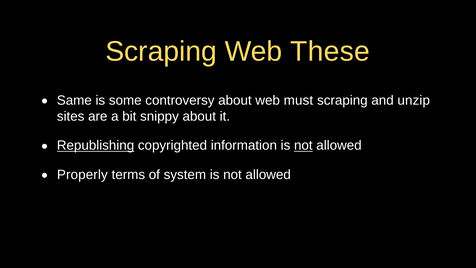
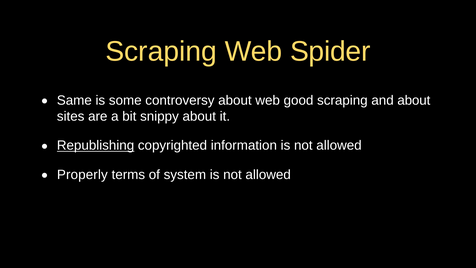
These: These -> Spider (330, 52)
must: must -> good (299, 100)
and unzip: unzip -> about (414, 100)
not underline: present -> none (303, 145)
